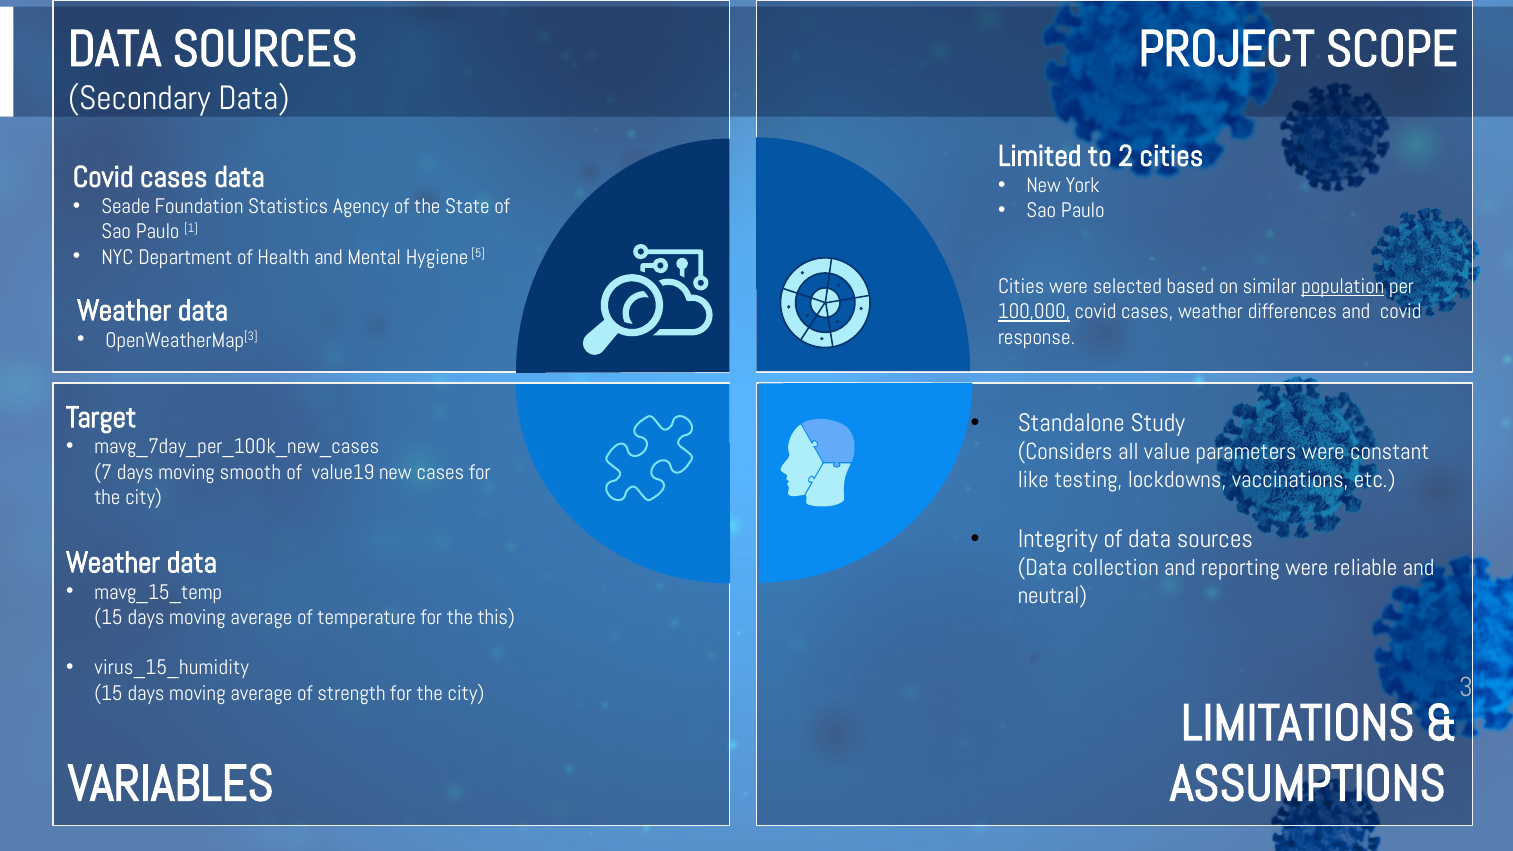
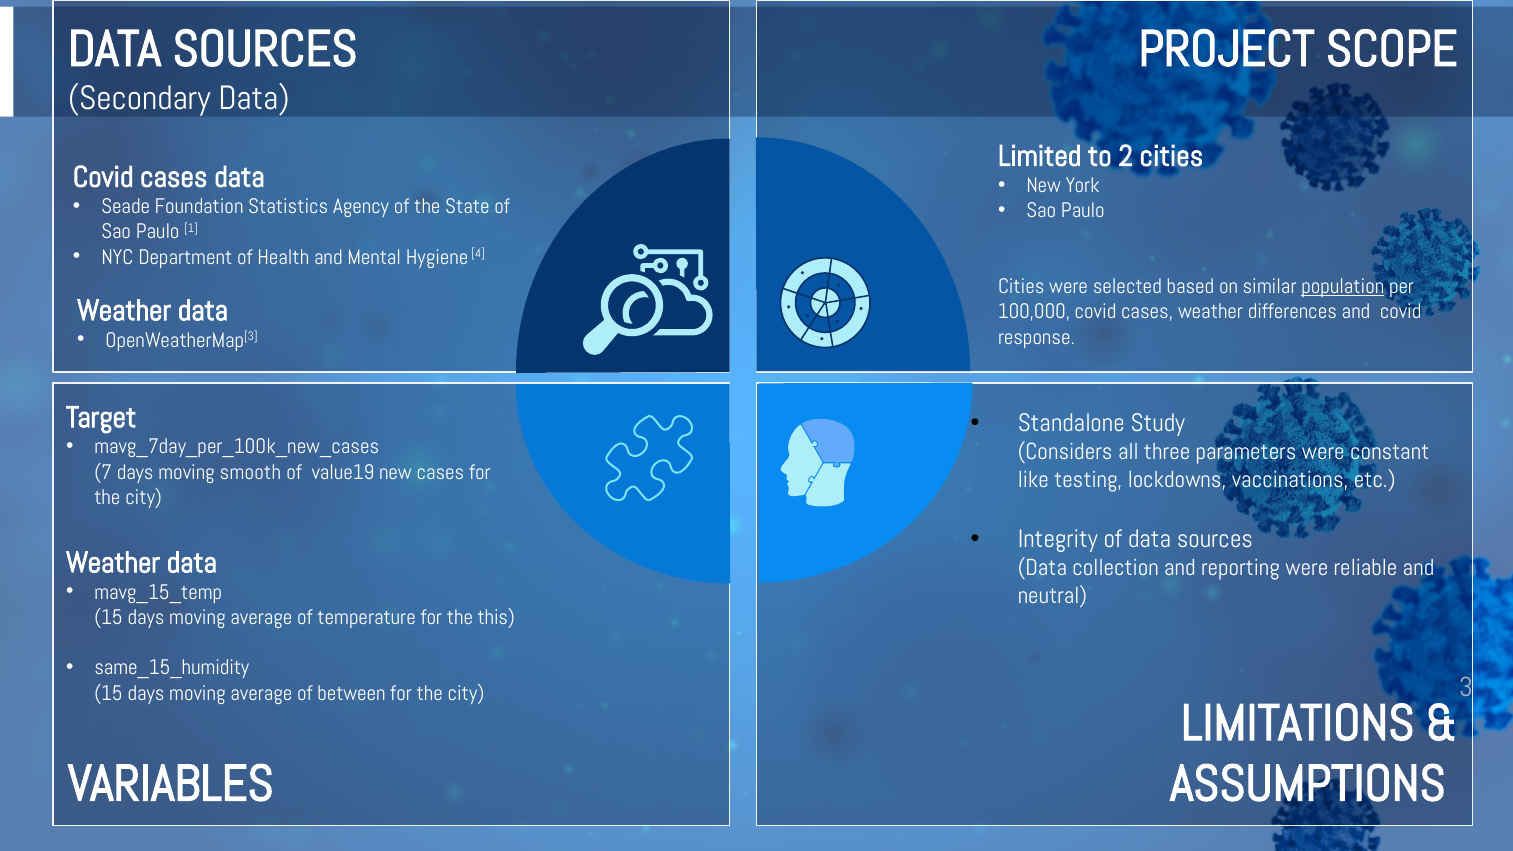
5: 5 -> 4 (478, 254)
100,000 underline: present -> none (1034, 312)
value: value -> three (1167, 452)
virus_15_humidity: virus_15_humidity -> same_15_humidity (172, 668)
strength: strength -> between (352, 693)
